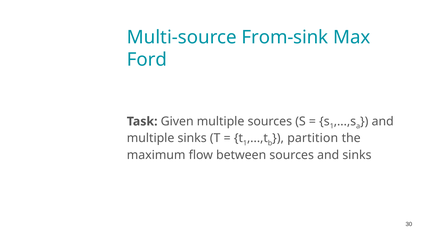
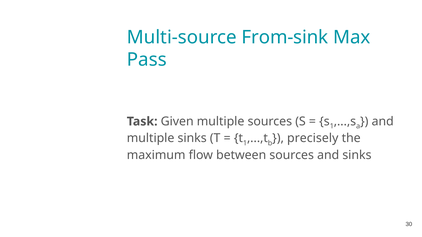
Ford: Ford -> Pass (147, 60)
partition: partition -> precisely (313, 138)
